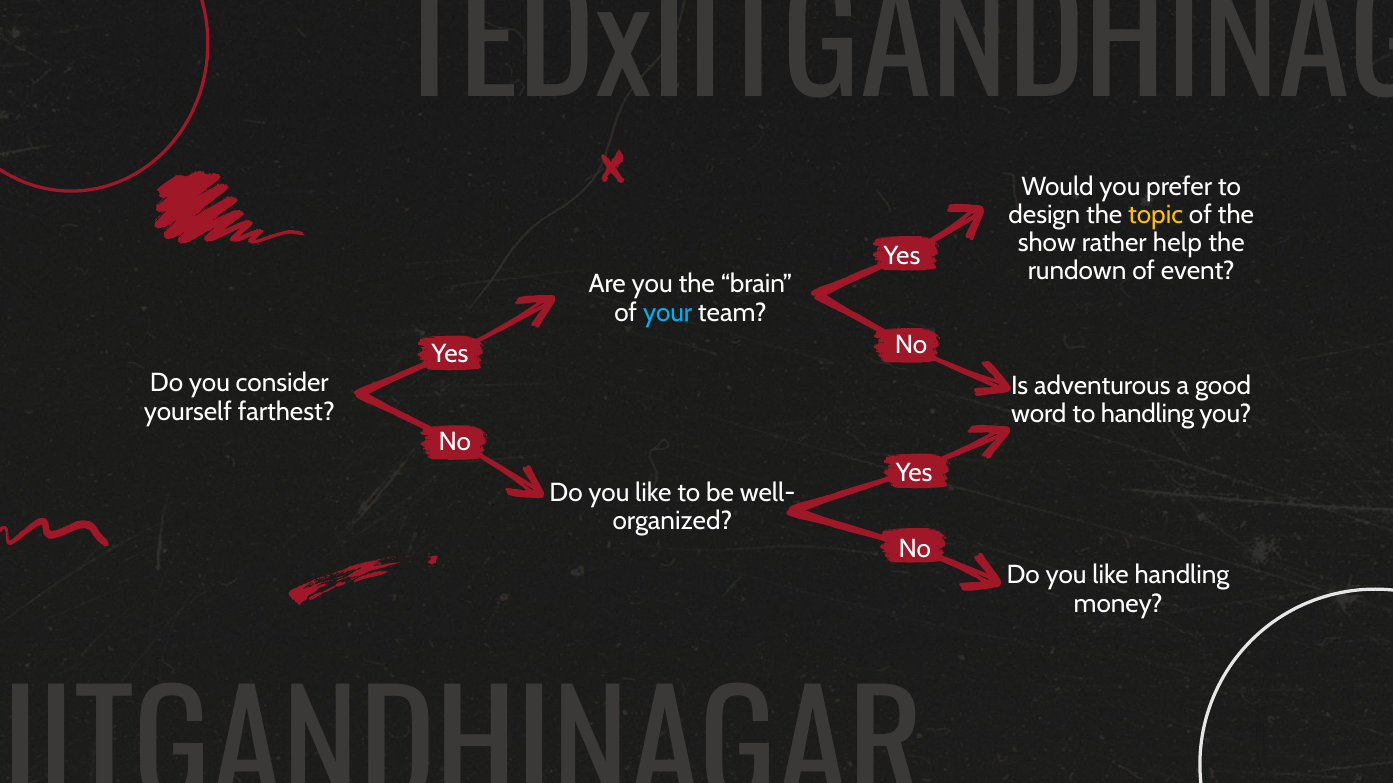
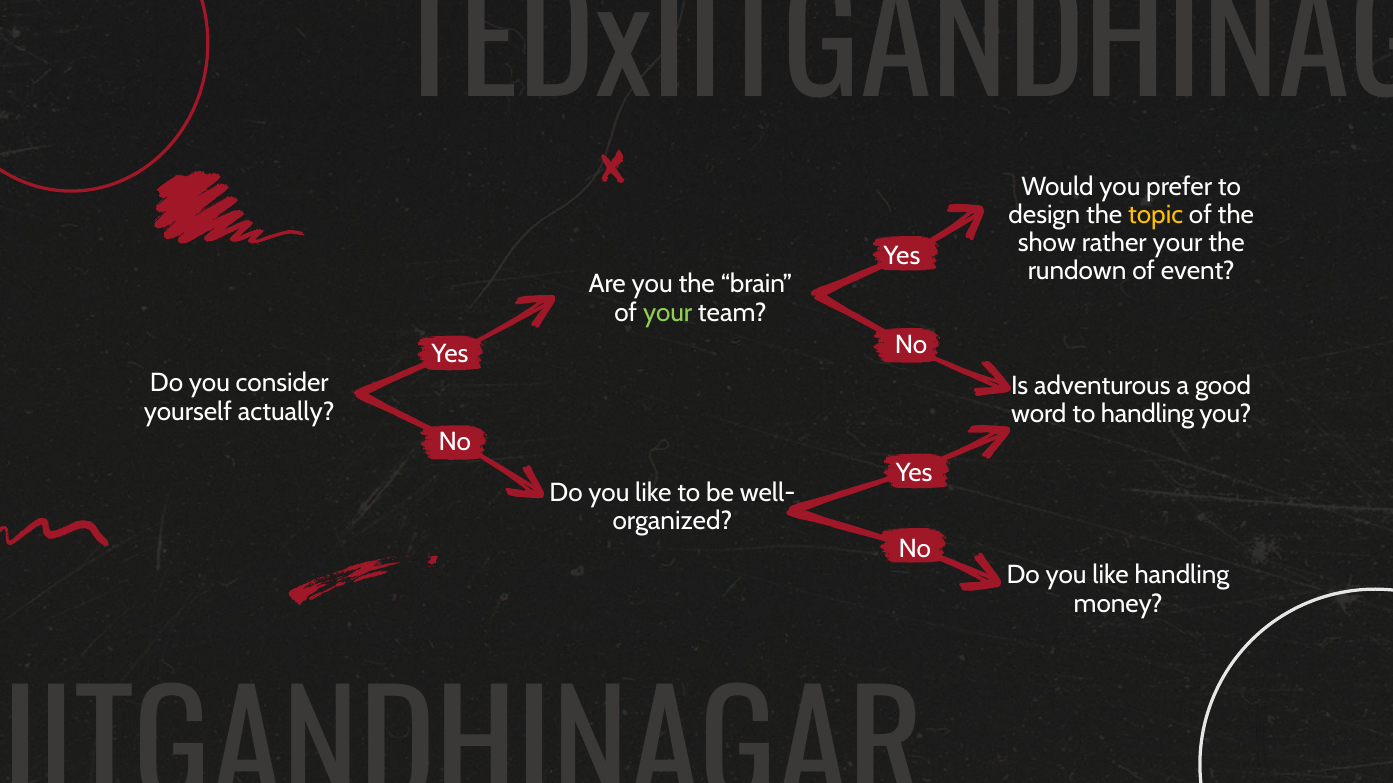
rather help: help -> your (1177, 243)
your colour: light blue -> light green (668, 313)
farthest: farthest -> actually (286, 412)
